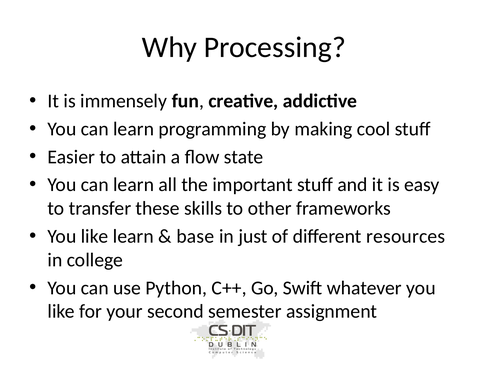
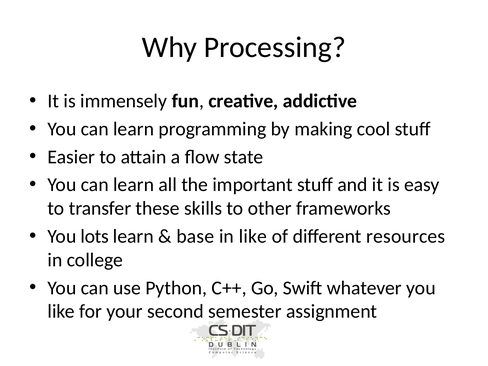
like: like -> lots (95, 236)
in just: just -> like (253, 236)
